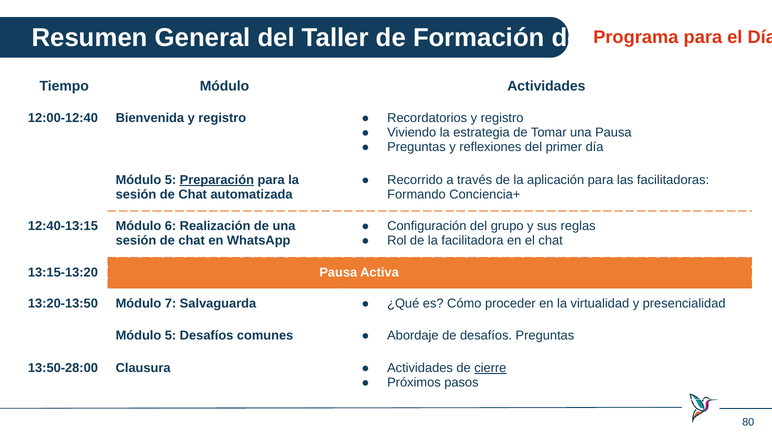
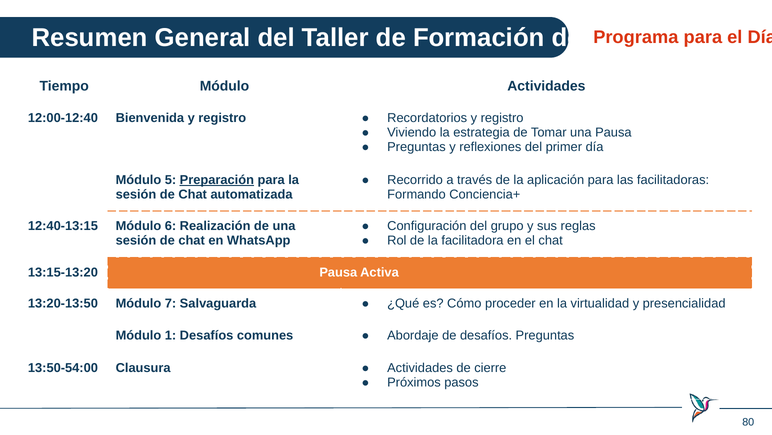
5: 5 -> 1 (171, 335)
13:50-28:00: 13:50-28:00 -> 13:50-54:00 (63, 367)
cierre underline: present -> none (490, 367)
